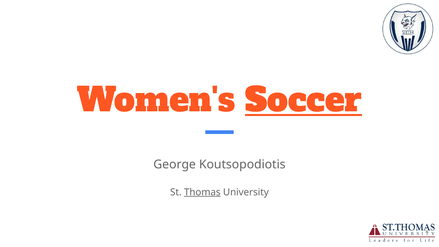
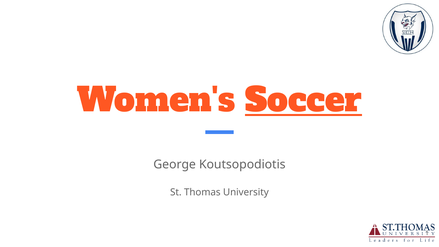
Thomas underline: present -> none (202, 192)
